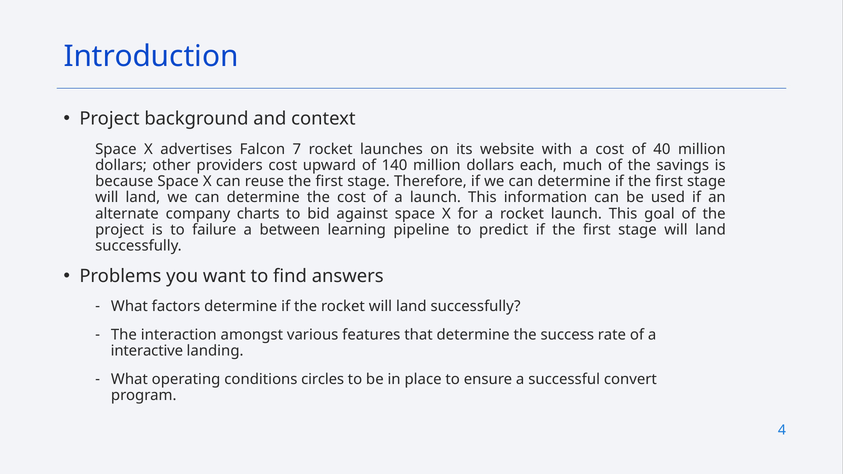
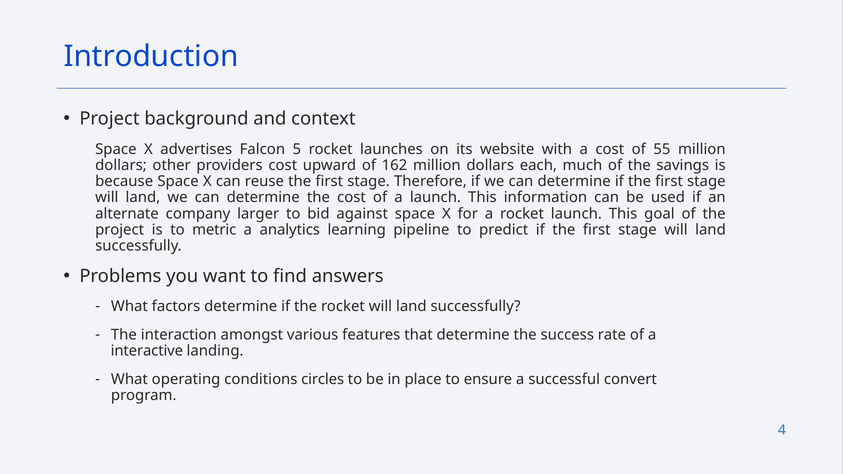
7: 7 -> 5 (297, 149)
40: 40 -> 55 (662, 149)
140: 140 -> 162 (395, 165)
charts: charts -> larger (258, 214)
failure: failure -> metric (214, 230)
between: between -> analytics (290, 230)
